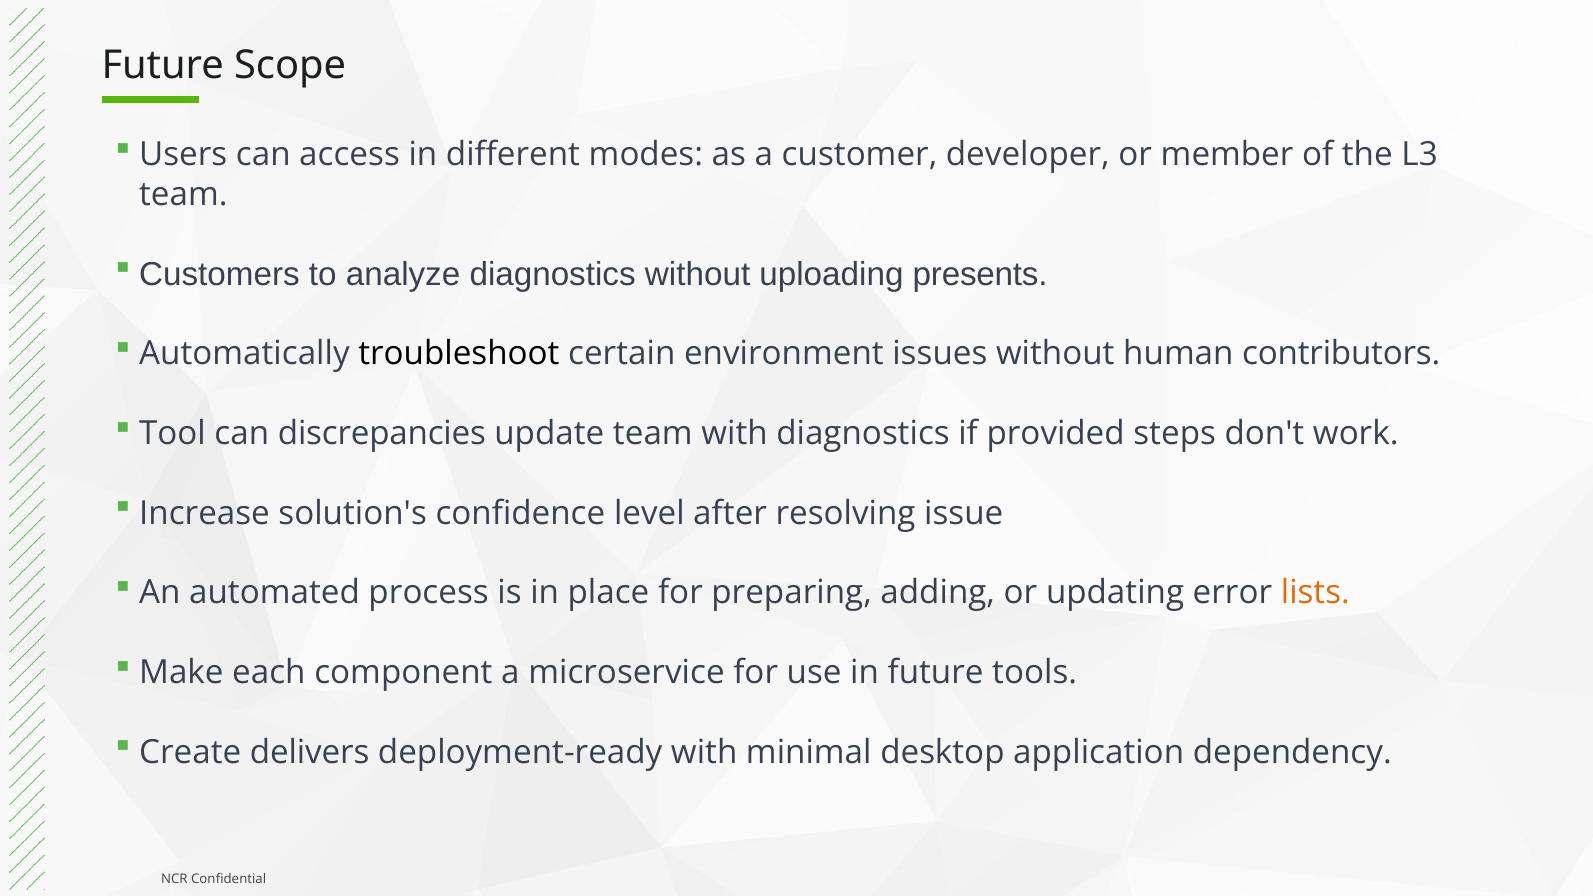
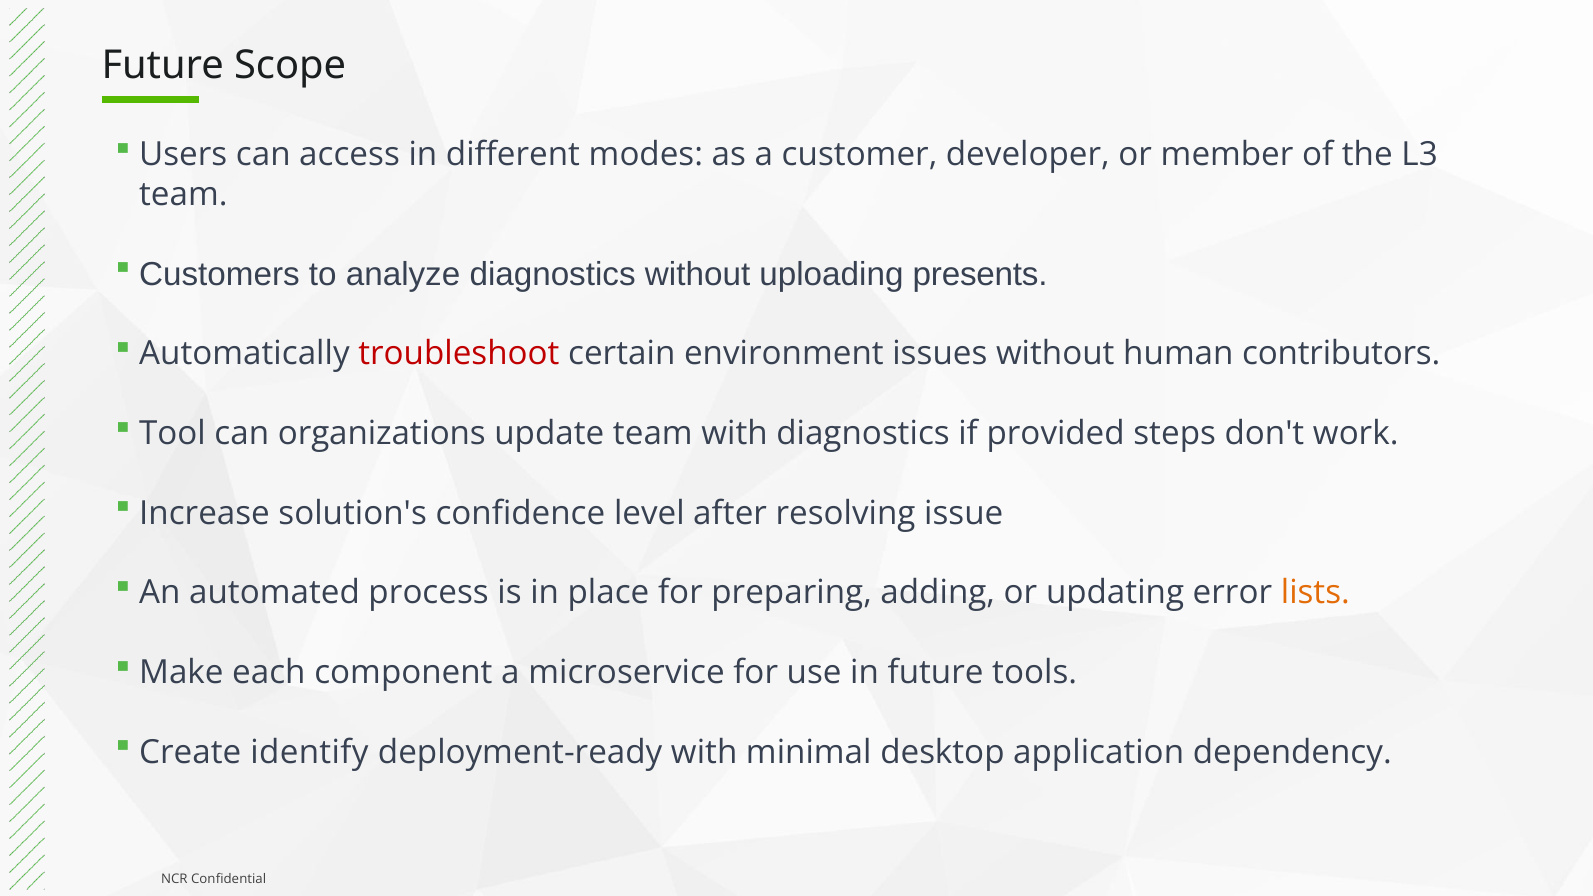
troubleshoot colour: black -> red (459, 354)
discrepancies: discrepancies -> organizations (382, 434)
delivers: delivers -> identify (309, 752)
